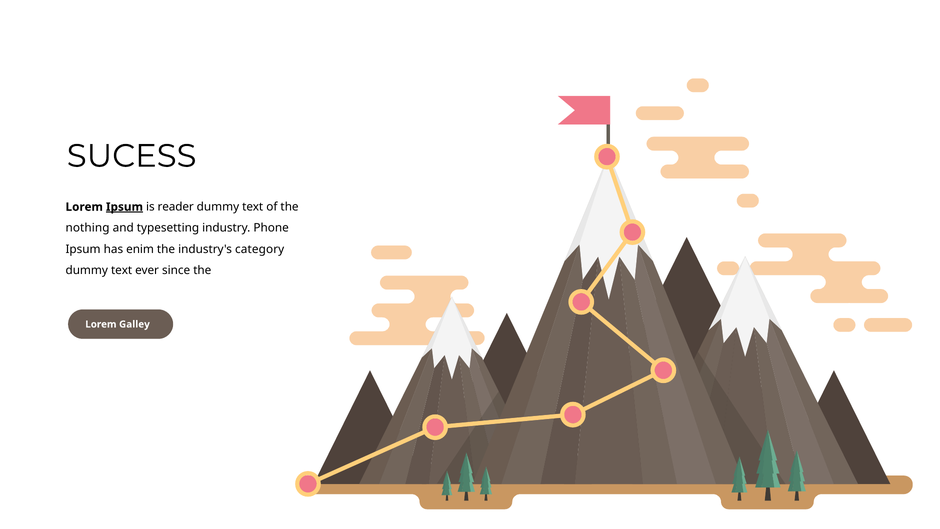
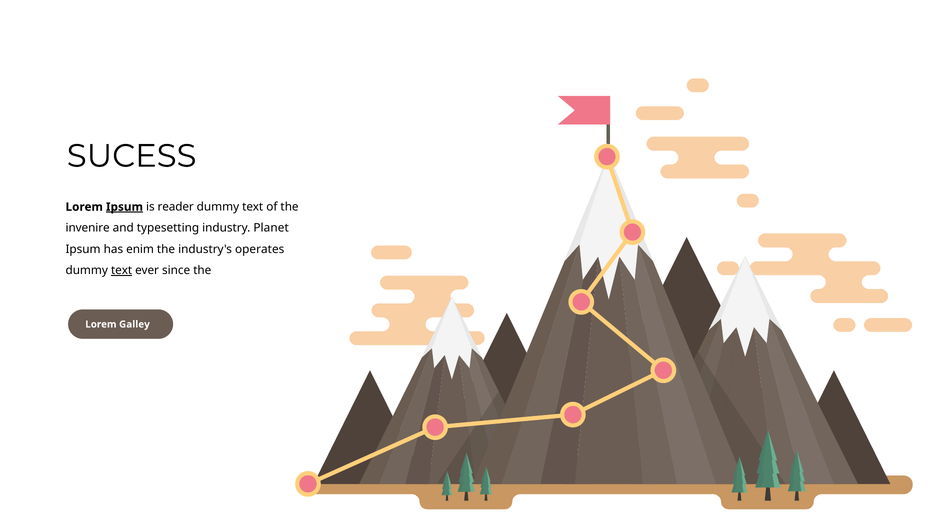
nothing: nothing -> invenire (88, 228)
Phone: Phone -> Planet (271, 228)
category: category -> operates (260, 249)
text underline: none -> present (122, 270)
